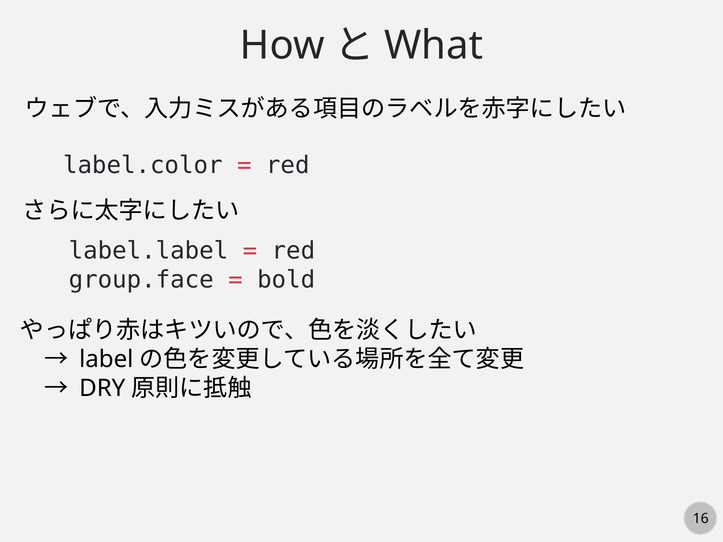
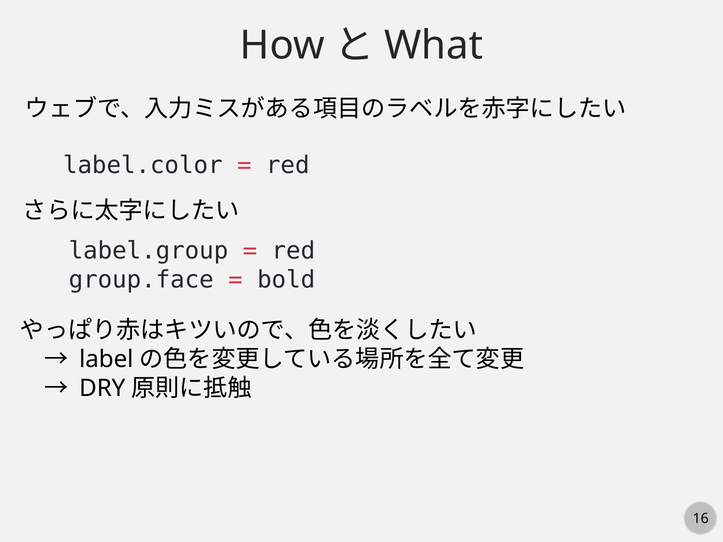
label.label: label.label -> label.group (148, 251)
